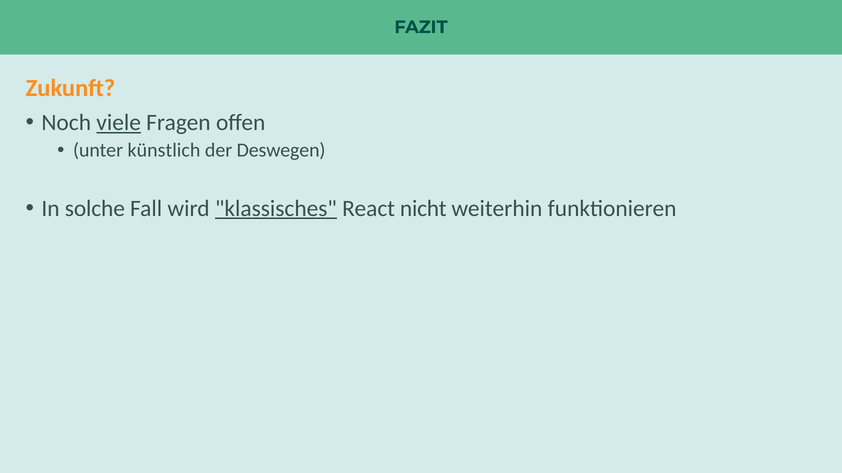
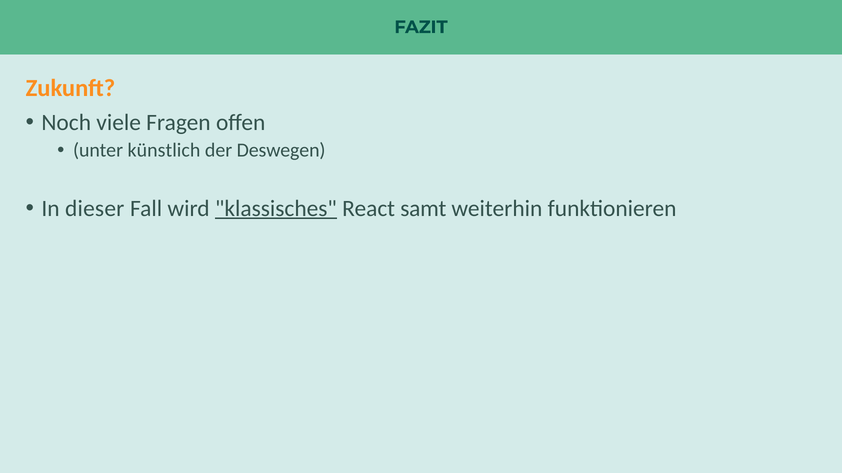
viele underline: present -> none (119, 123)
solche: solche -> dieser (95, 209)
nicht: nicht -> samt (423, 209)
